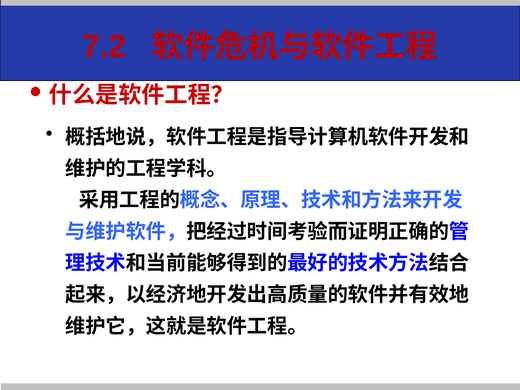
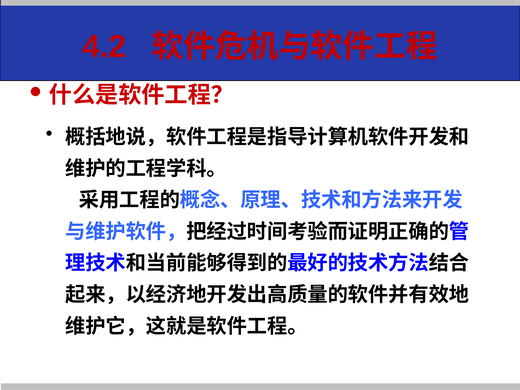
7.2: 7.2 -> 4.2 (104, 47)
